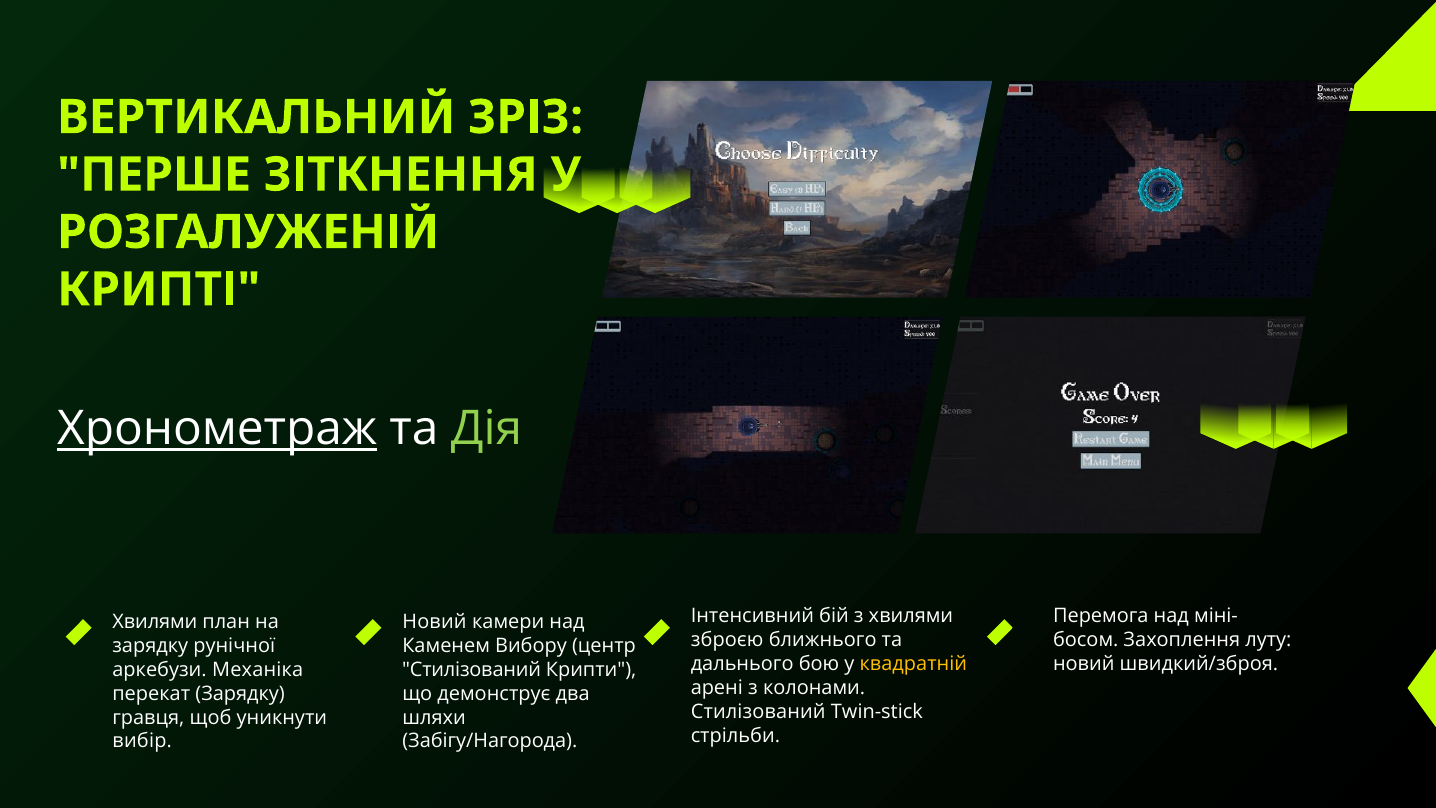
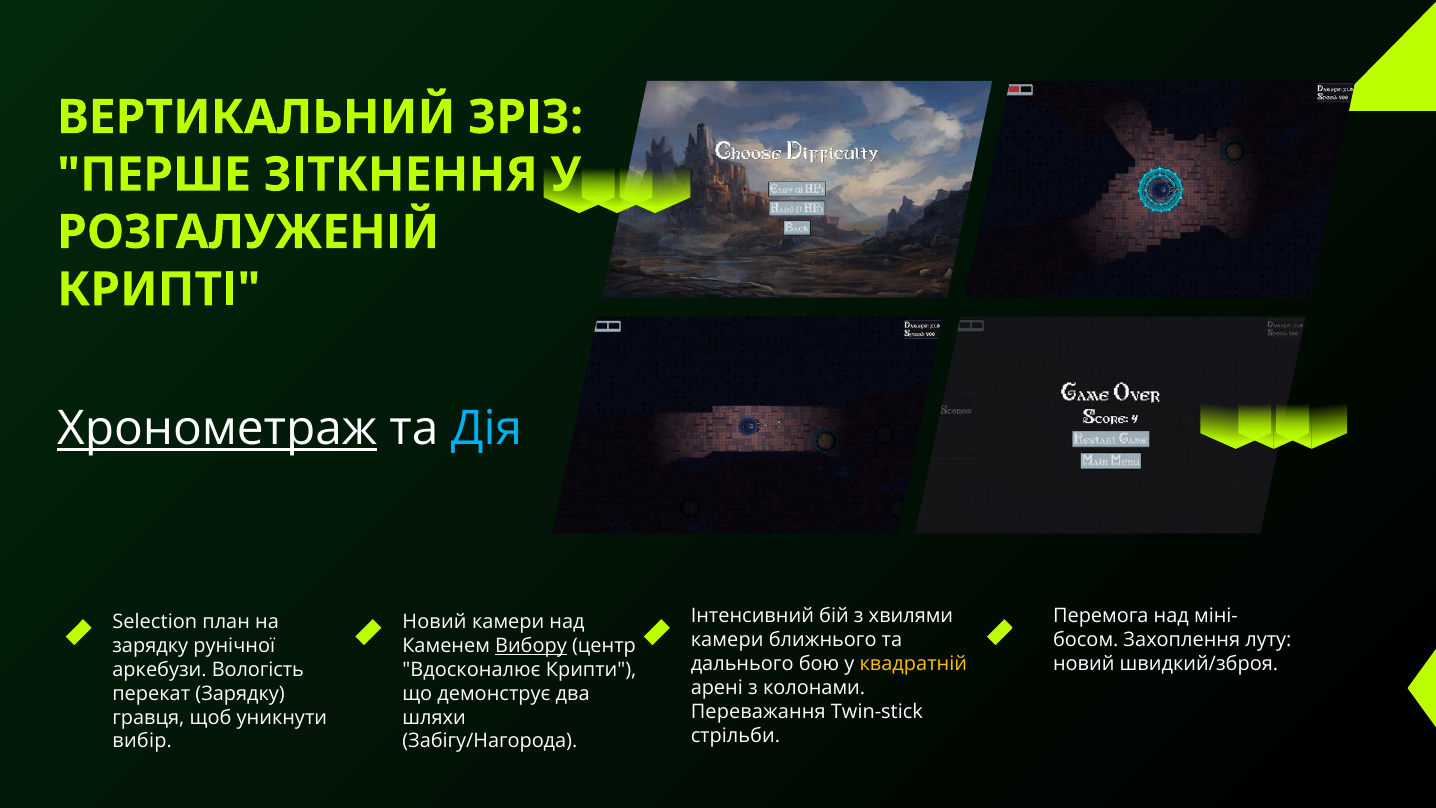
Дія colour: light green -> light blue (487, 428)
Хвилями: Хвилями -> Selection (155, 621)
зброєю: зброєю -> камери (727, 640)
Вибору underline: none -> present (531, 645)
Механіка: Механіка -> Вологість (258, 669)
Стилізований: Стилізований -> Вдосконалює (471, 669)
Стилізований: Стилізований -> Переважання (758, 712)
